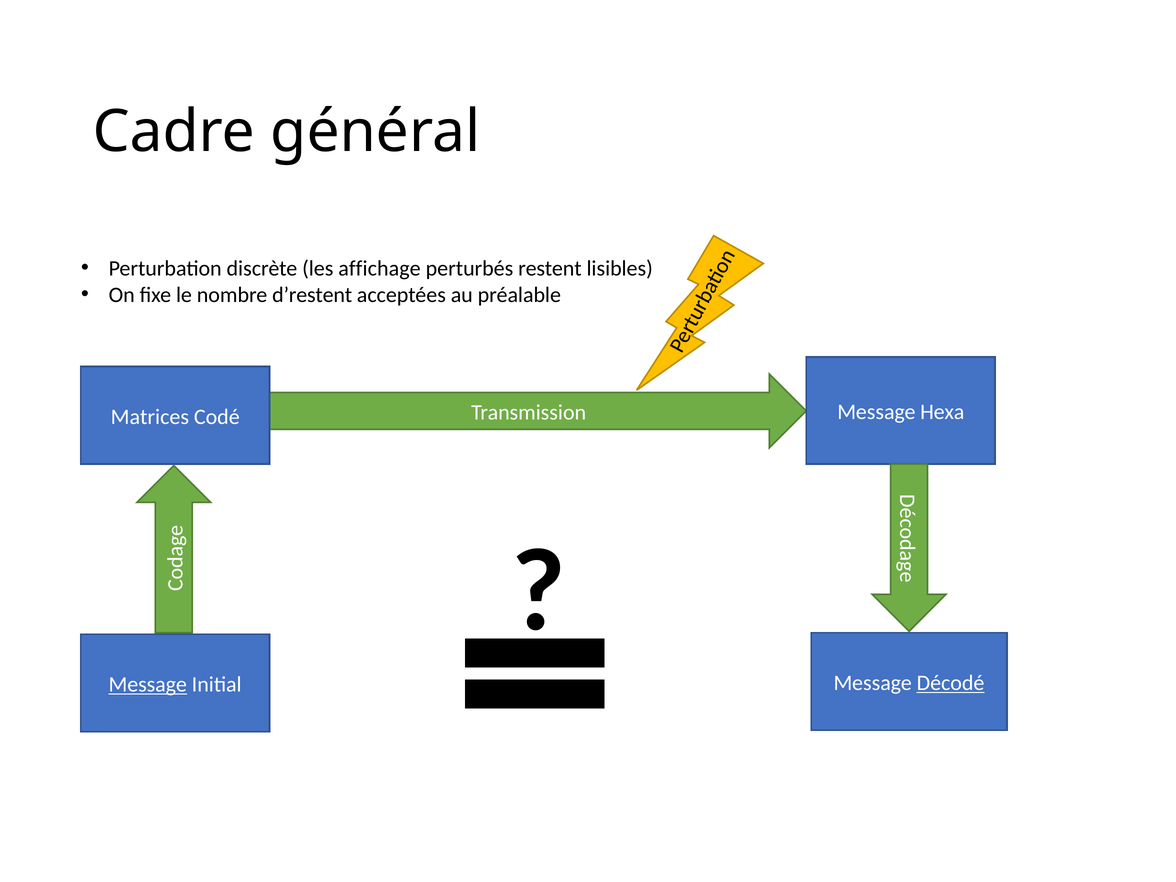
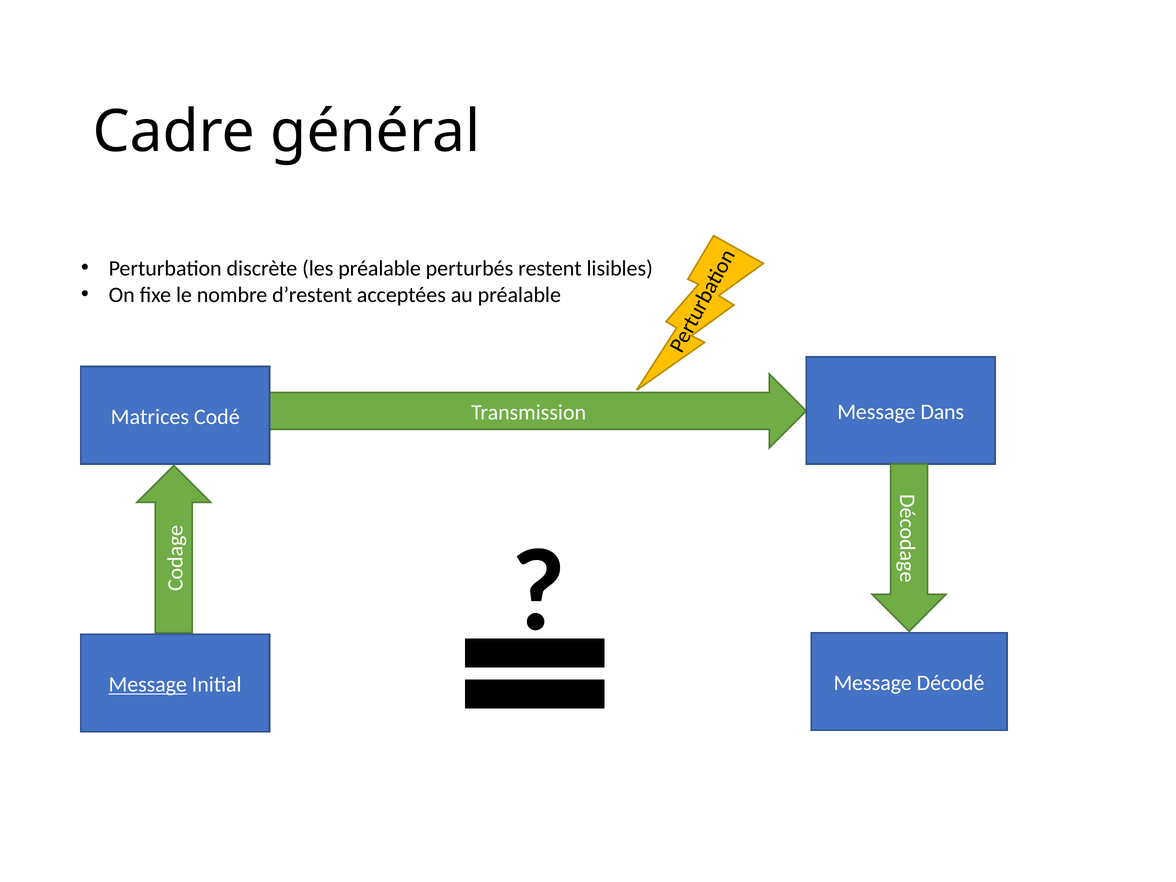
les affichage: affichage -> préalable (380, 268)
Hexa: Hexa -> Dans (942, 412)
Décodé underline: present -> none (951, 683)
